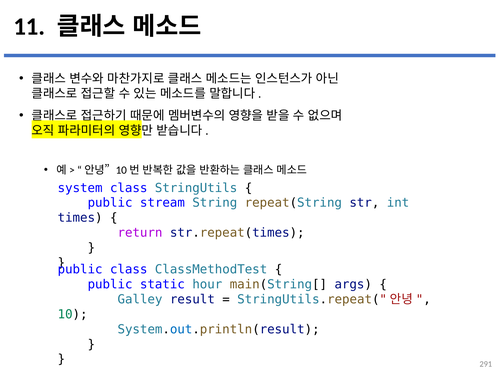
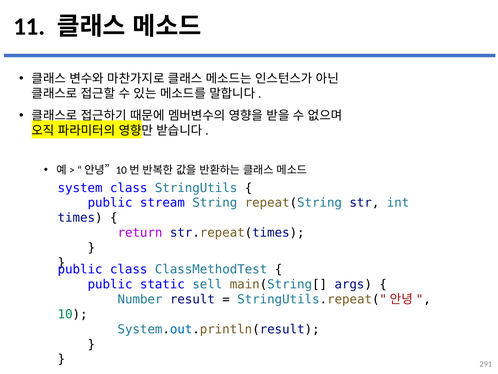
hour: hour -> sell (207, 284)
Galley: Galley -> Number (140, 299)
